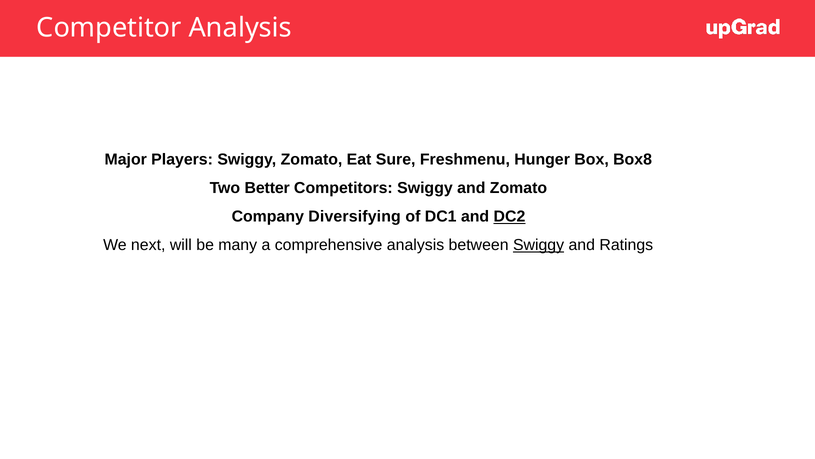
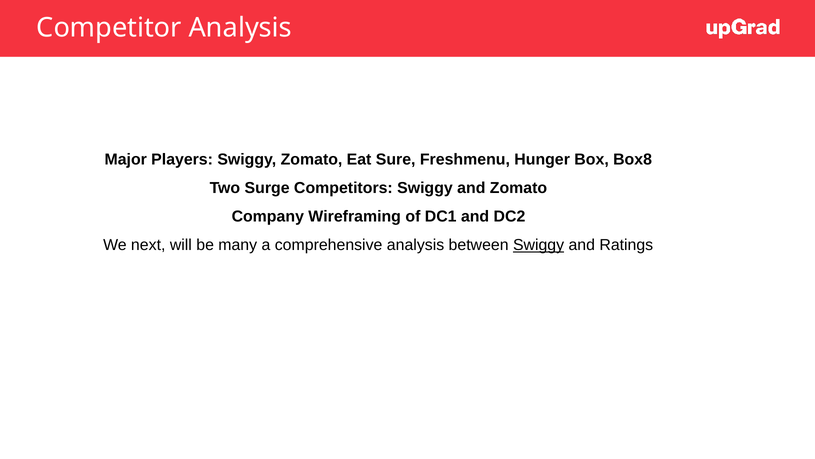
Better: Better -> Surge (267, 188)
Diversifying: Diversifying -> Wireframing (355, 216)
DC2 underline: present -> none (509, 216)
